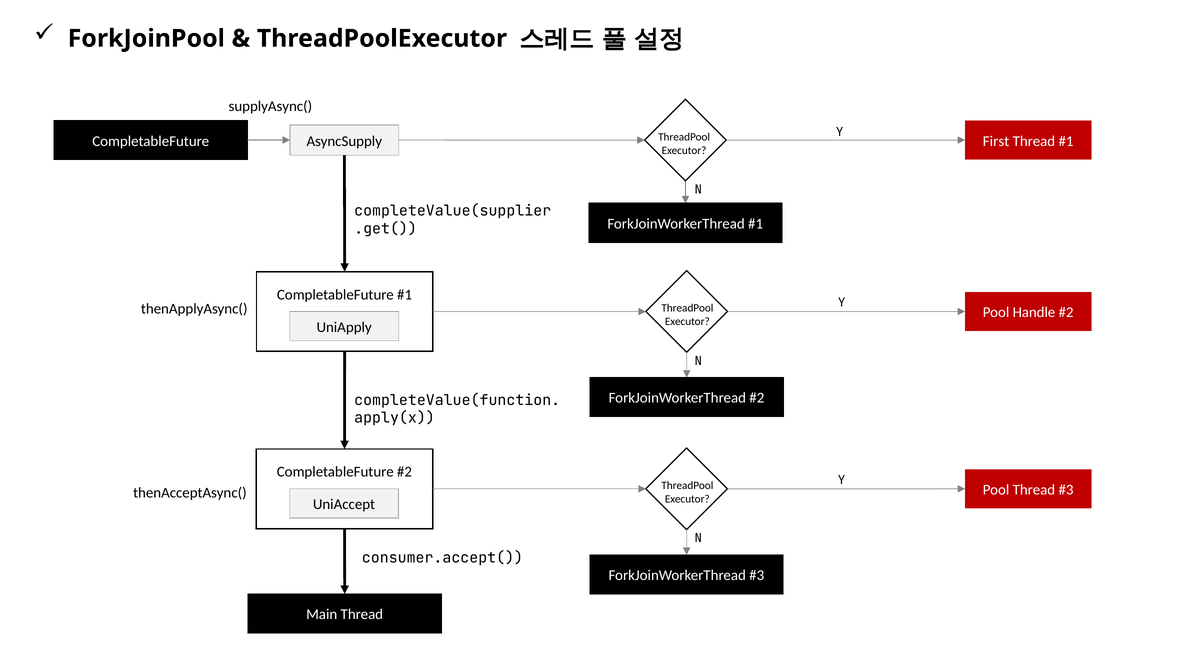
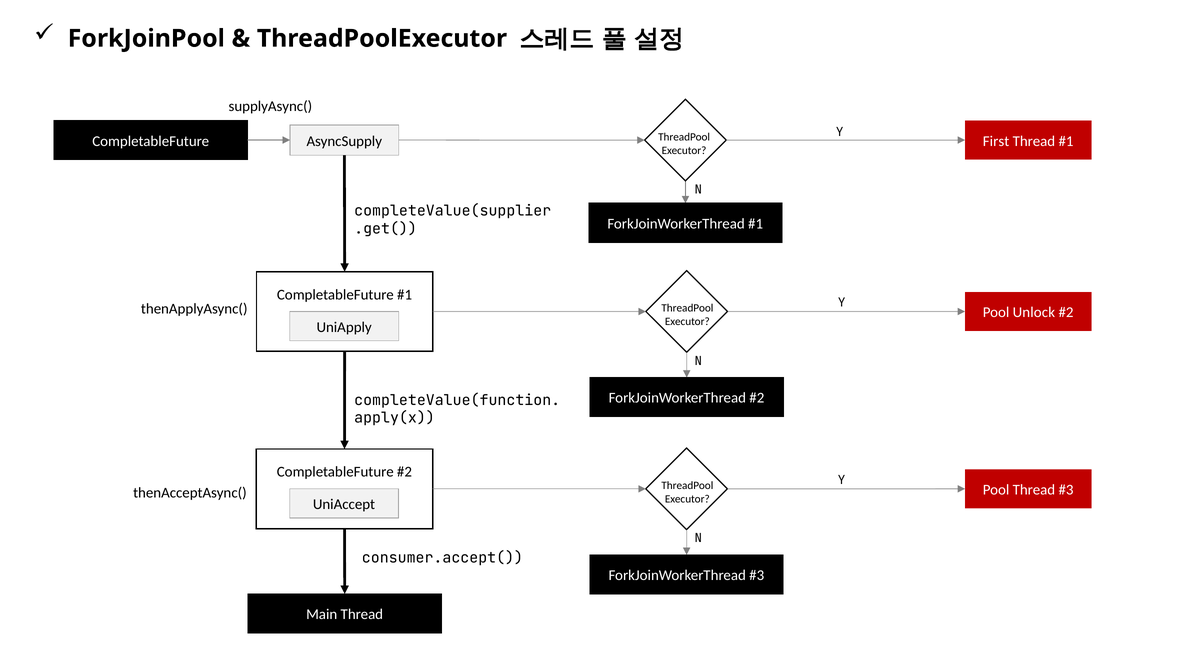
Handle: Handle -> Unlock (1034, 313)
